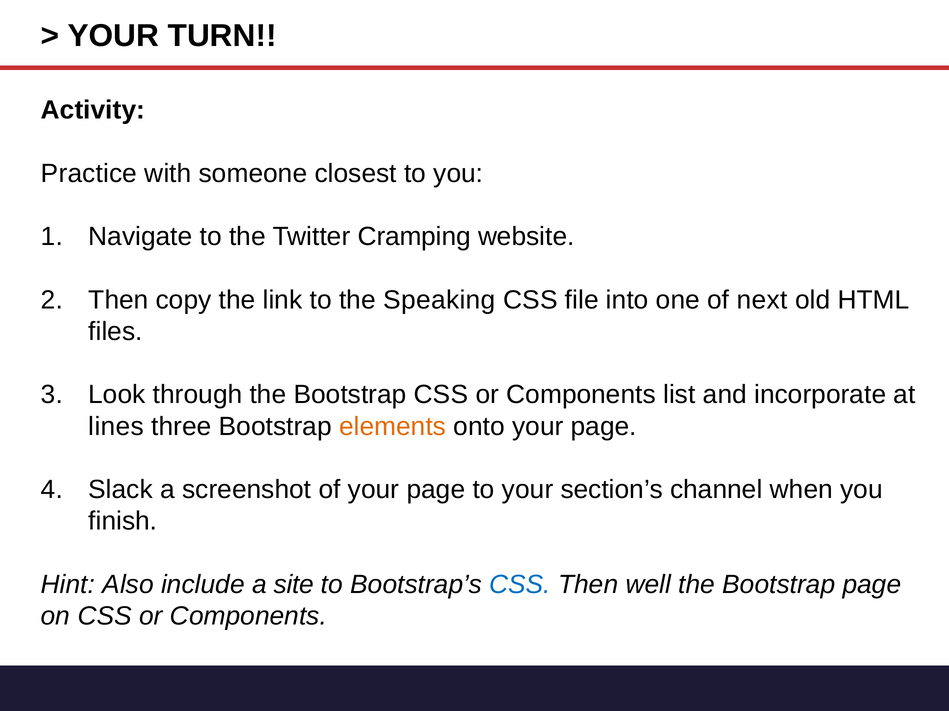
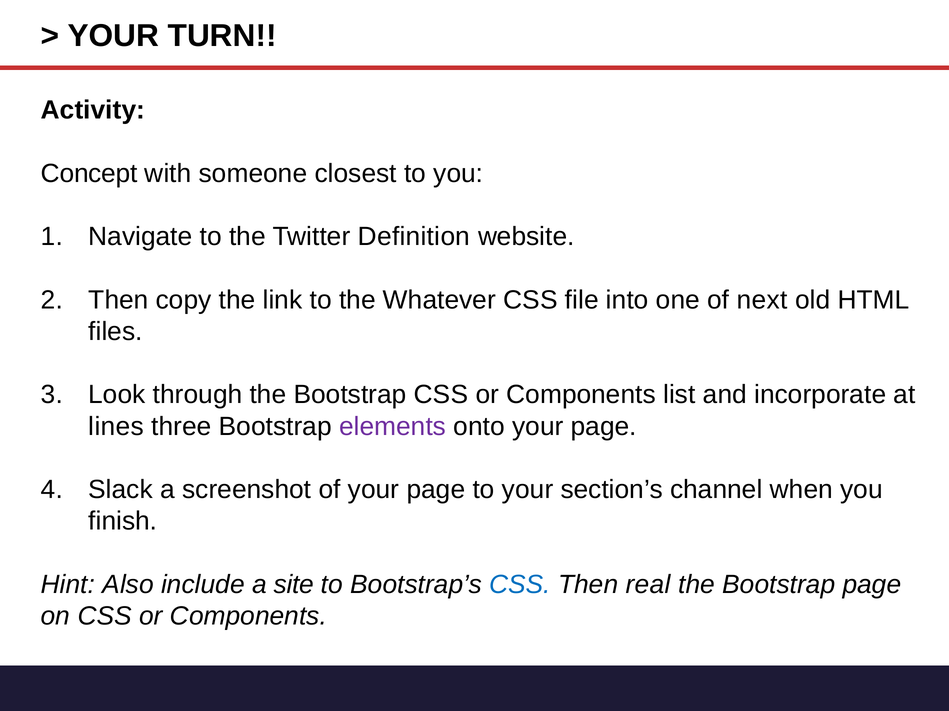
Practice: Practice -> Concept (89, 174)
Cramping: Cramping -> Definition (414, 237)
Speaking: Speaking -> Whatever (439, 300)
elements colour: orange -> purple (393, 427)
well: well -> real (648, 585)
